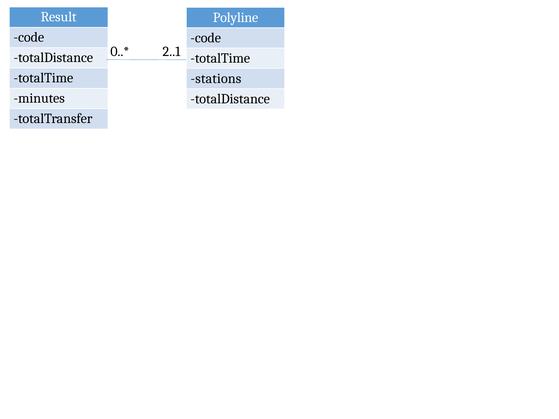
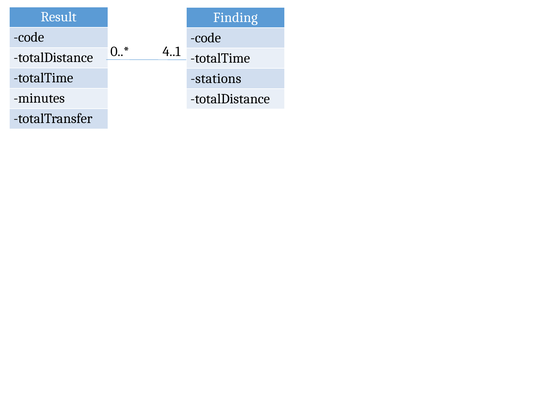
Polyline: Polyline -> Finding (235, 17)
2..1: 2..1 -> 4..1 (171, 52)
